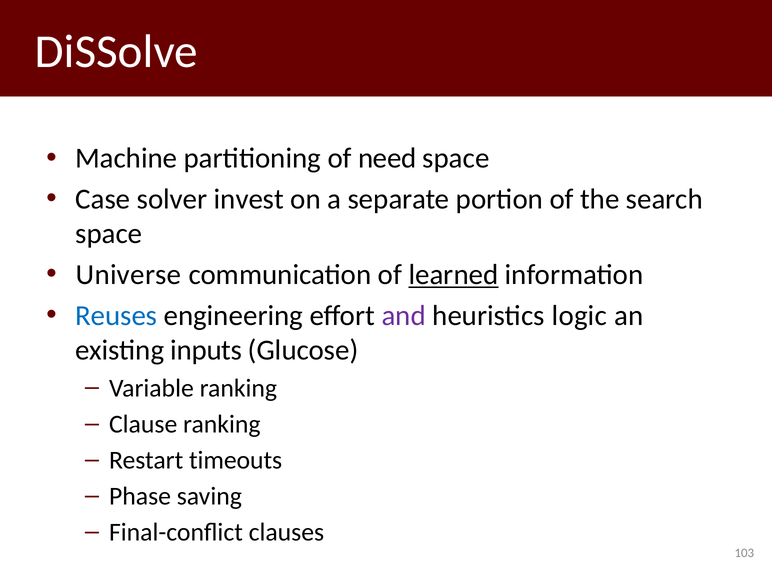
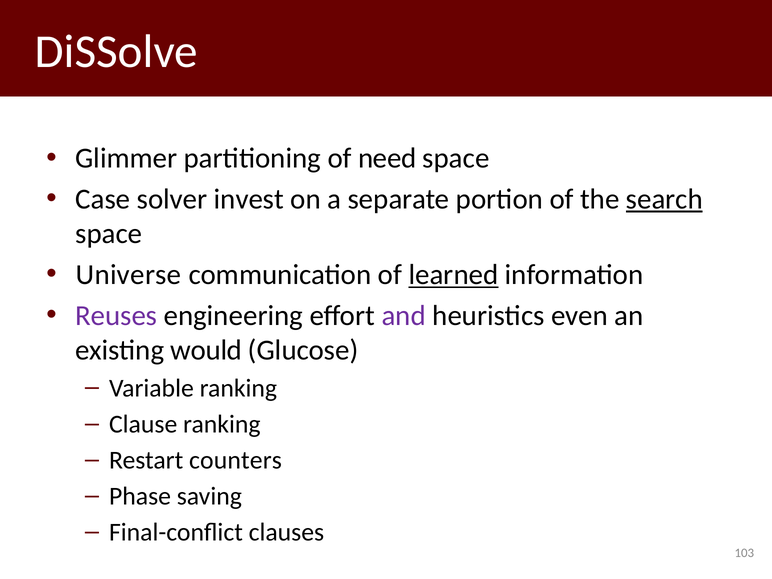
Machine: Machine -> Glimmer (126, 158)
search underline: none -> present (664, 199)
Reuses colour: blue -> purple (116, 316)
logic: logic -> even (580, 316)
inputs: inputs -> would (206, 350)
timeouts: timeouts -> counters (235, 460)
